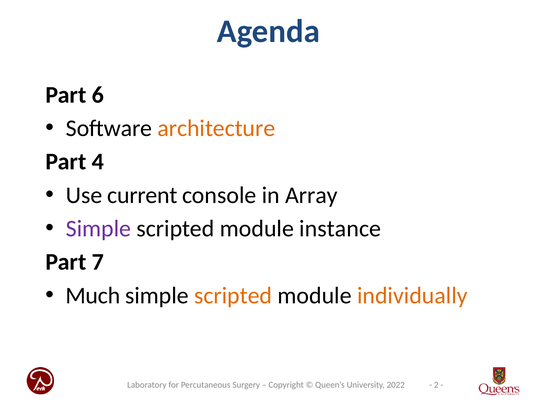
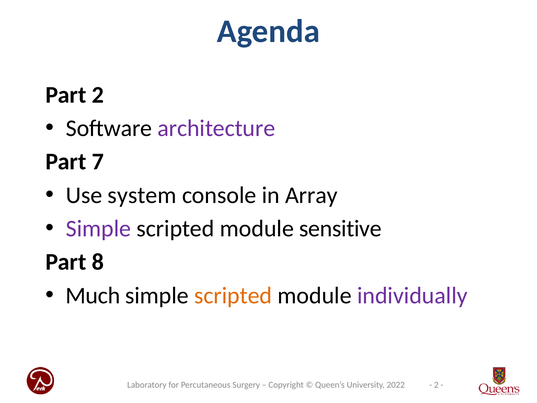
Part 6: 6 -> 2 (98, 95)
architecture colour: orange -> purple (216, 128)
4: 4 -> 7 (98, 162)
current: current -> system (142, 195)
instance: instance -> sensitive (340, 228)
7: 7 -> 8 (98, 262)
individually colour: orange -> purple (412, 295)
